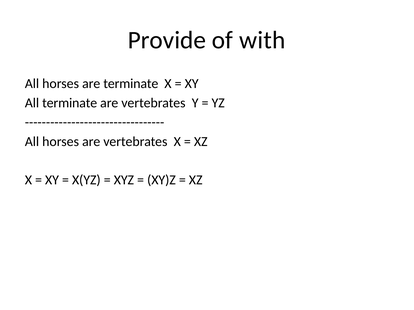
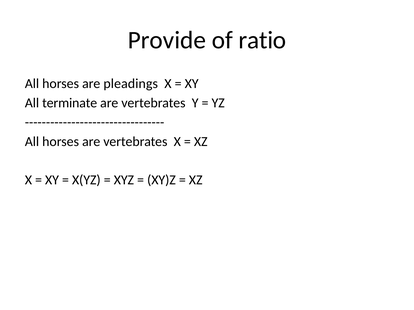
with: with -> ratio (262, 40)
are terminate: terminate -> pleadings (131, 84)
